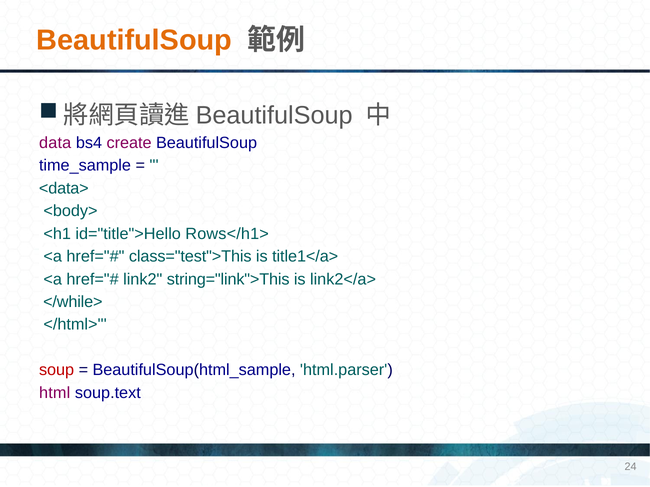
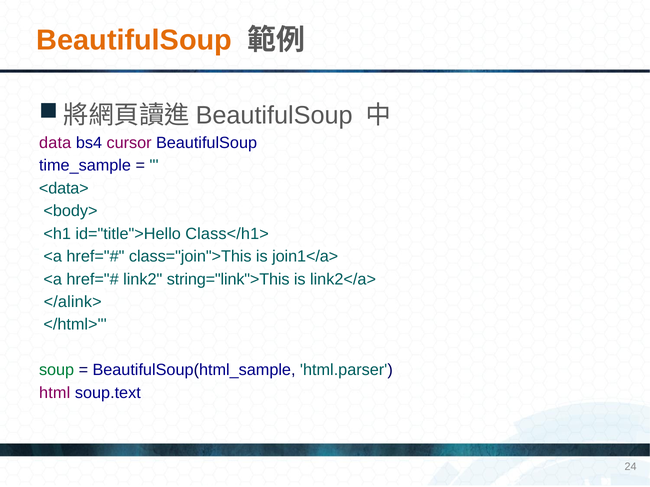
create: create -> cursor (129, 143)
Rows</h1>: Rows</h1> -> Class</h1> (227, 234)
class="test">This: class="test">This -> class="join">This (190, 257)
title1</a>: title1</a> -> join1</a> (305, 257)
</while>: </while> -> </alink> (73, 302)
soup colour: red -> green (57, 370)
